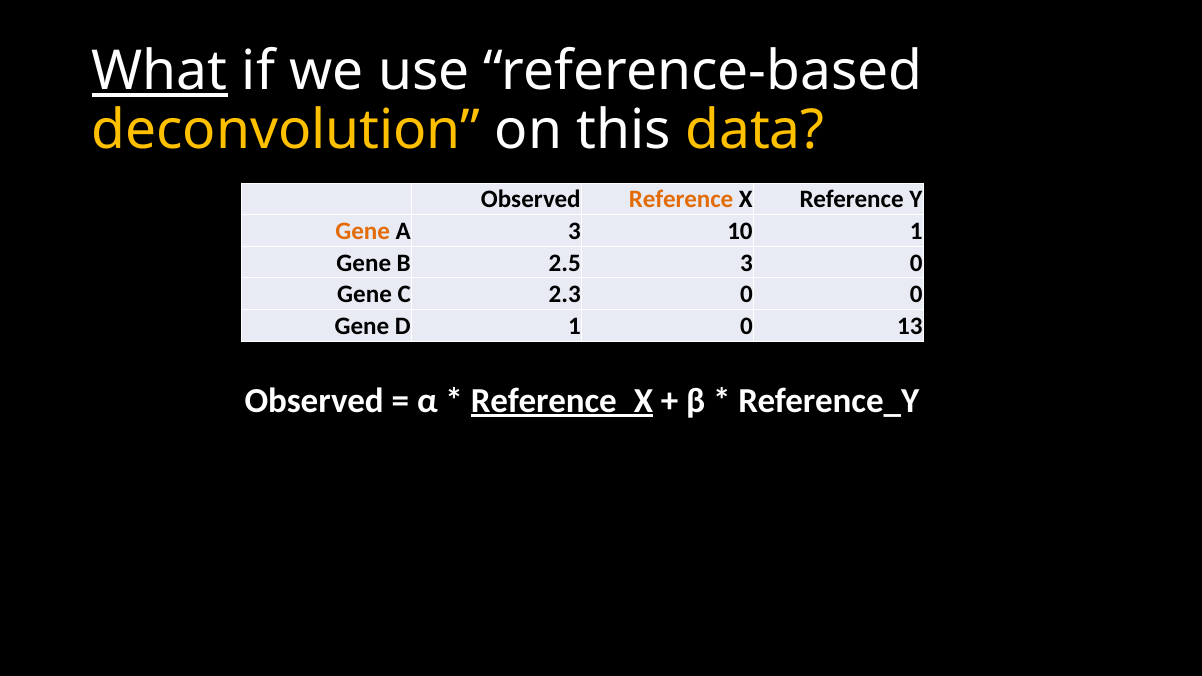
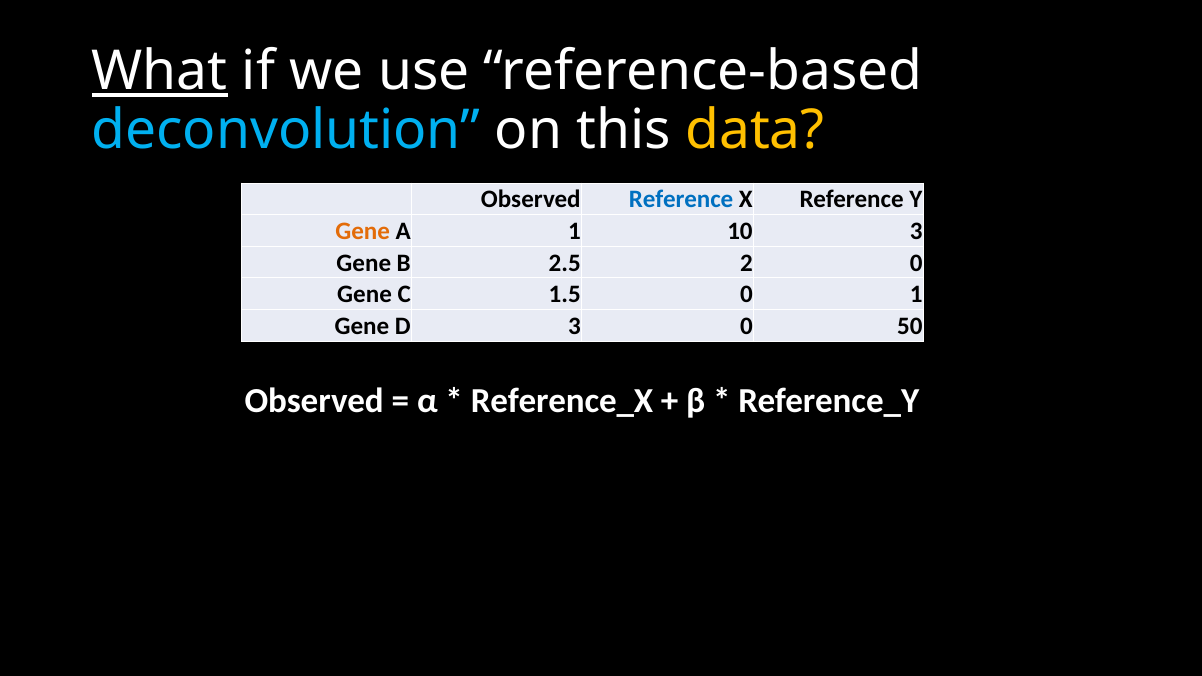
deconvolution colour: yellow -> light blue (286, 131)
Reference colour: orange -> blue (681, 200)
A 3: 3 -> 1 (574, 231)
10 1: 1 -> 3 (916, 231)
2.5 3: 3 -> 2 (746, 263)
2.3: 2.3 -> 1.5 (565, 295)
0 0: 0 -> 1 (916, 295)
D 1: 1 -> 3 (574, 326)
13: 13 -> 50 (910, 326)
Reference_X underline: present -> none (562, 401)
